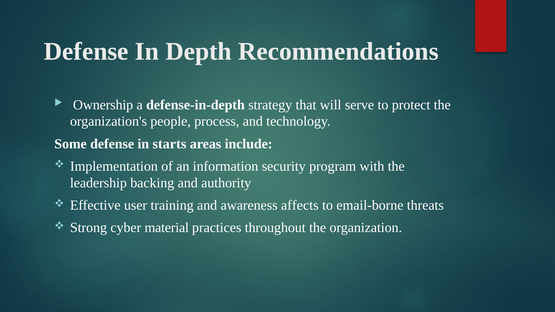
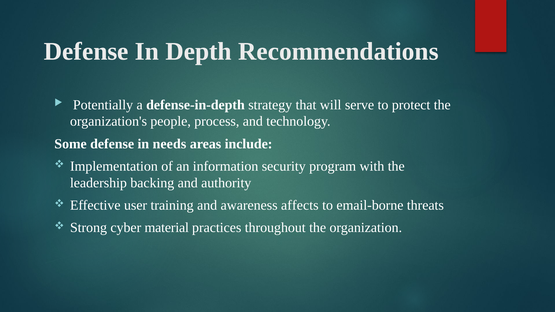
Ownership: Ownership -> Potentially (103, 105)
starts: starts -> needs (169, 144)
